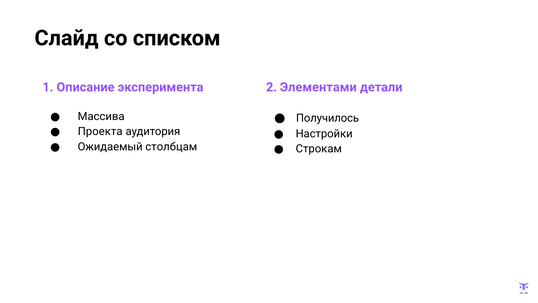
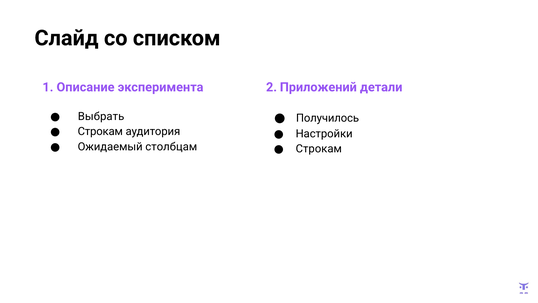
Элементами: Элементами -> Приложений (318, 87)
Массива: Массива -> Выбрать (101, 116)
Проекта: Проекта -> Строкам (100, 131)
